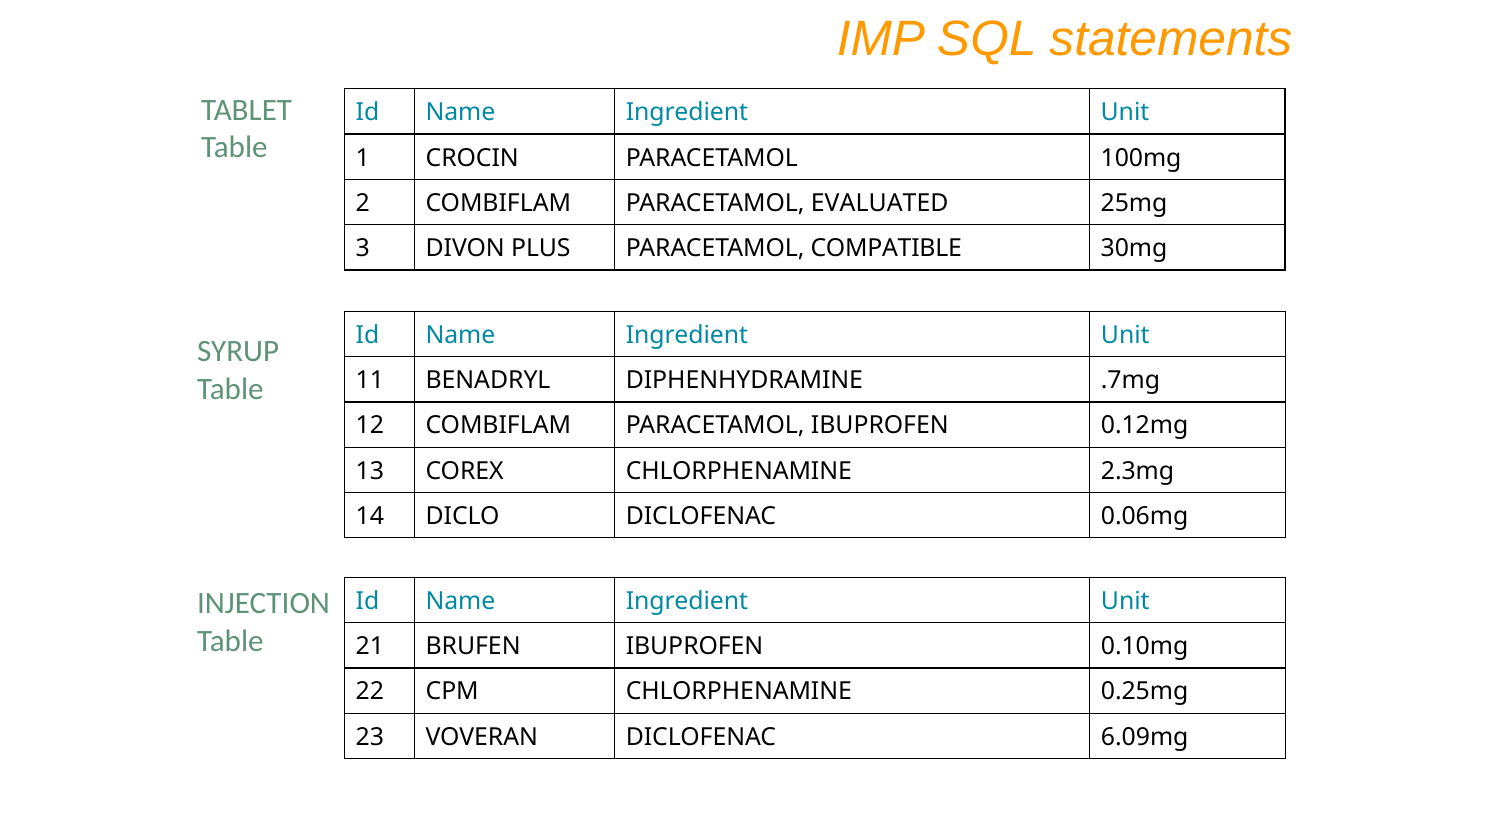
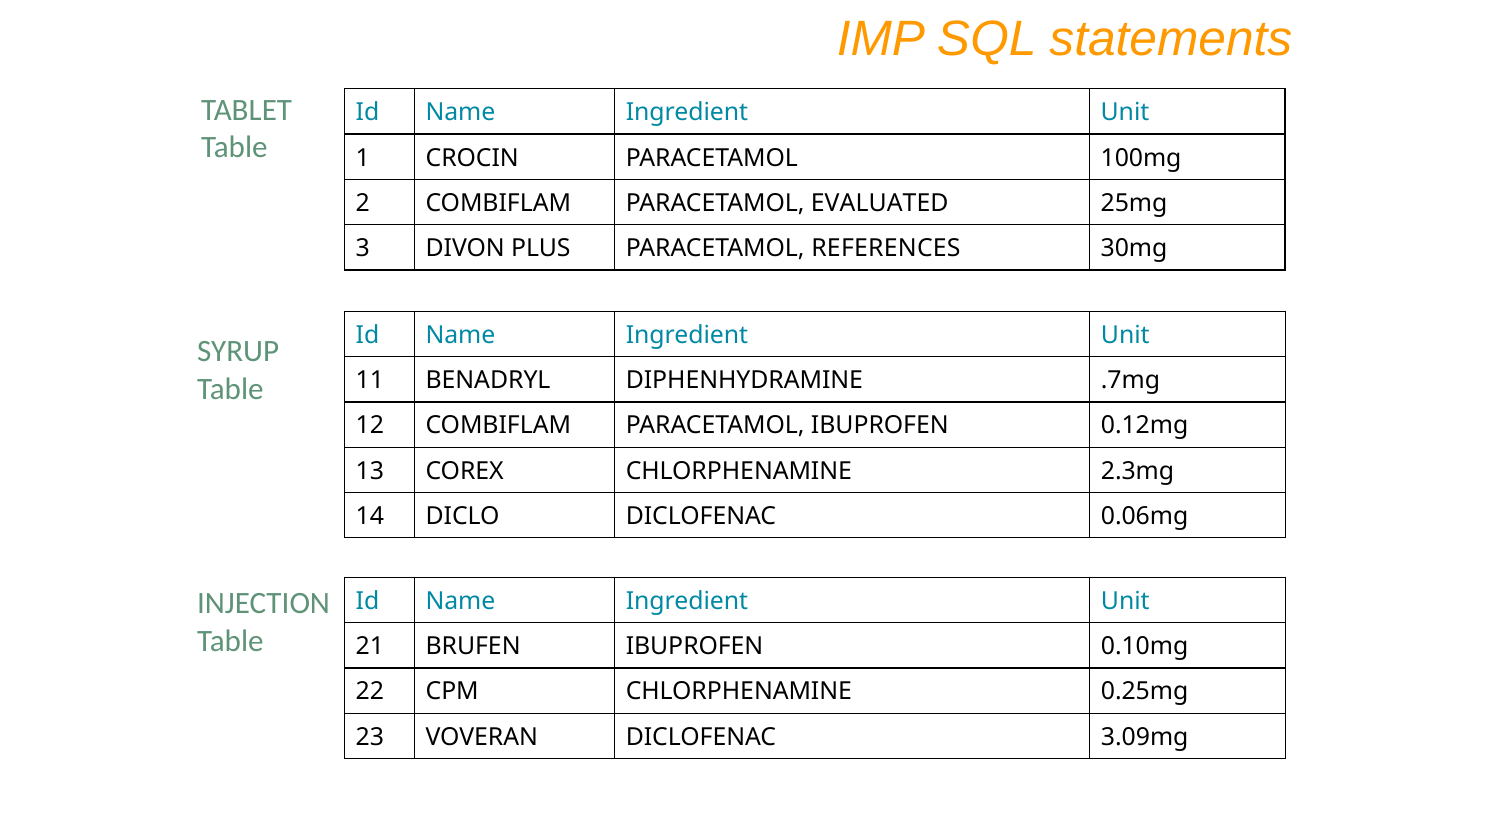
COMPATIBLE: COMPATIBLE -> REFERENCES (886, 249)
6.09mg: 6.09mg -> 3.09mg (1145, 737)
